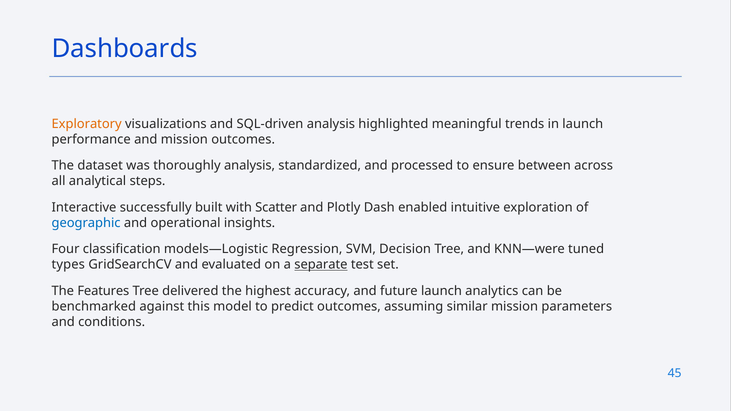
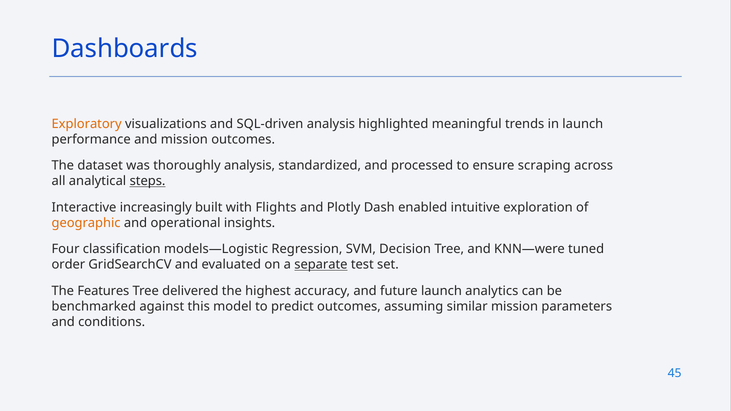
between: between -> scraping (544, 166)
steps underline: none -> present (148, 181)
successfully: successfully -> increasingly (156, 207)
Scatter: Scatter -> Flights (276, 207)
geographic colour: blue -> orange (86, 223)
types: types -> order (68, 265)
